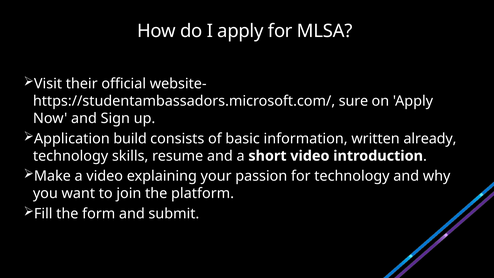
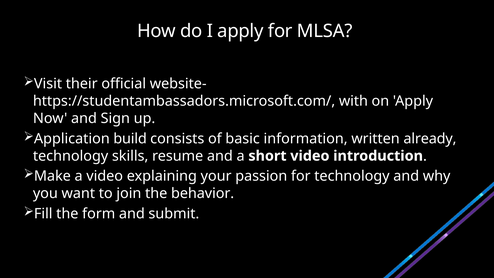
sure: sure -> with (353, 101)
platform: platform -> behavior (203, 193)
